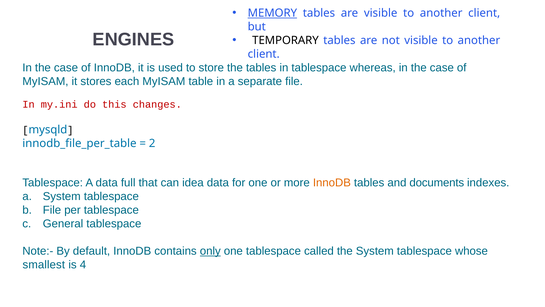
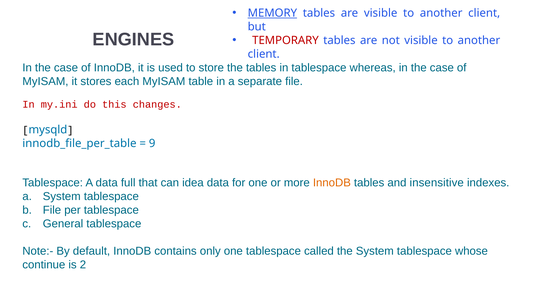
TEMPORARY colour: black -> red (285, 40)
2: 2 -> 9 (152, 143)
documents: documents -> insensitive (437, 182)
only underline: present -> none (210, 251)
smallest: smallest -> continue (44, 264)
4: 4 -> 2 (83, 264)
